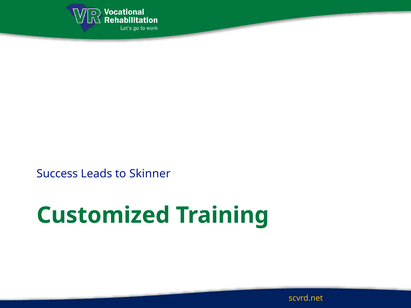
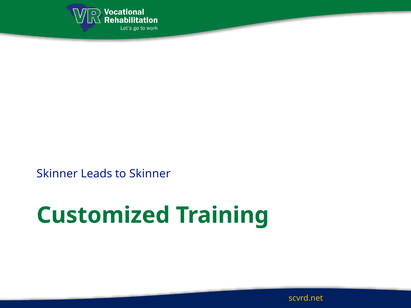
Success: Success -> Skinner (57, 174)
